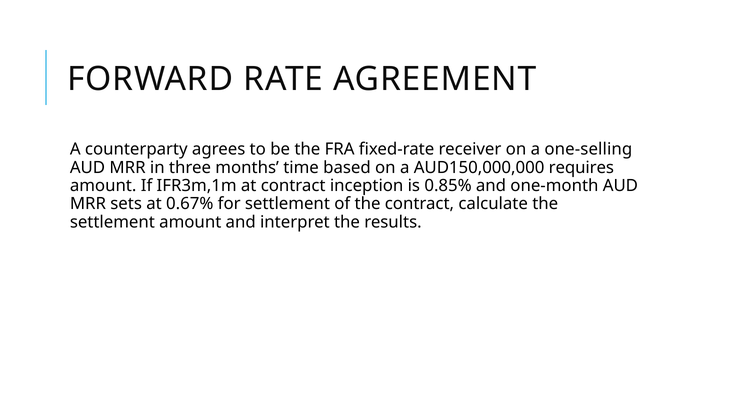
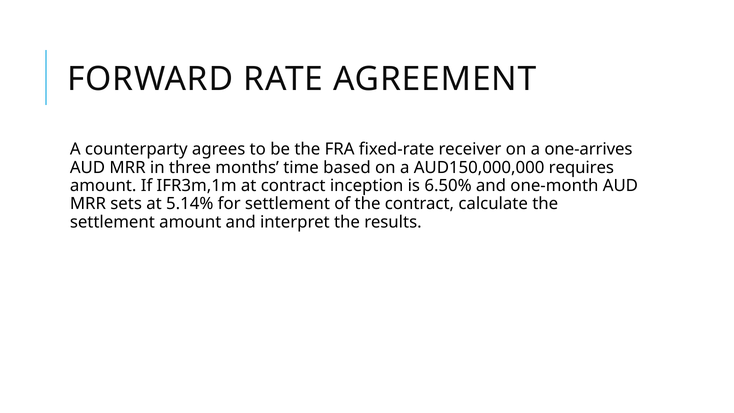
one-selling: one-selling -> one-arrives (588, 149)
0.85%: 0.85% -> 6.50% (448, 186)
0.67%: 0.67% -> 5.14% (190, 204)
